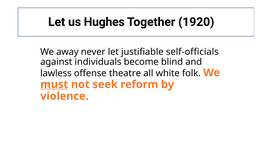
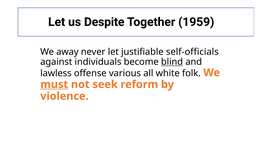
Hughes: Hughes -> Despite (104, 22)
1920: 1920 -> 1959 (196, 22)
blind underline: none -> present (172, 62)
theatre: theatre -> various (125, 73)
